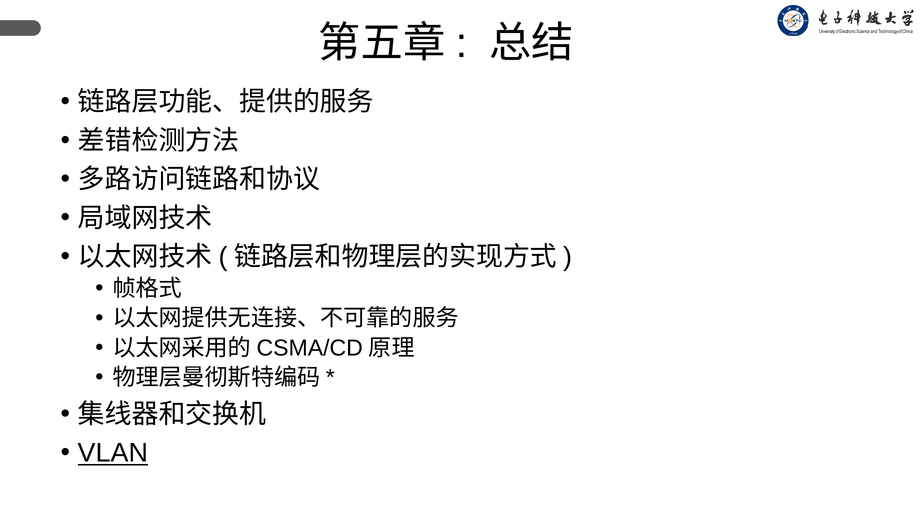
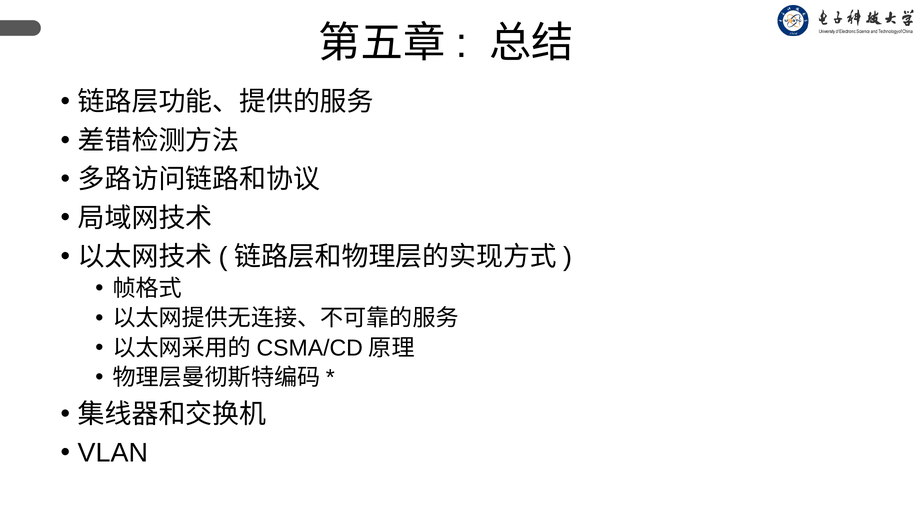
VLAN underline: present -> none (113, 453)
